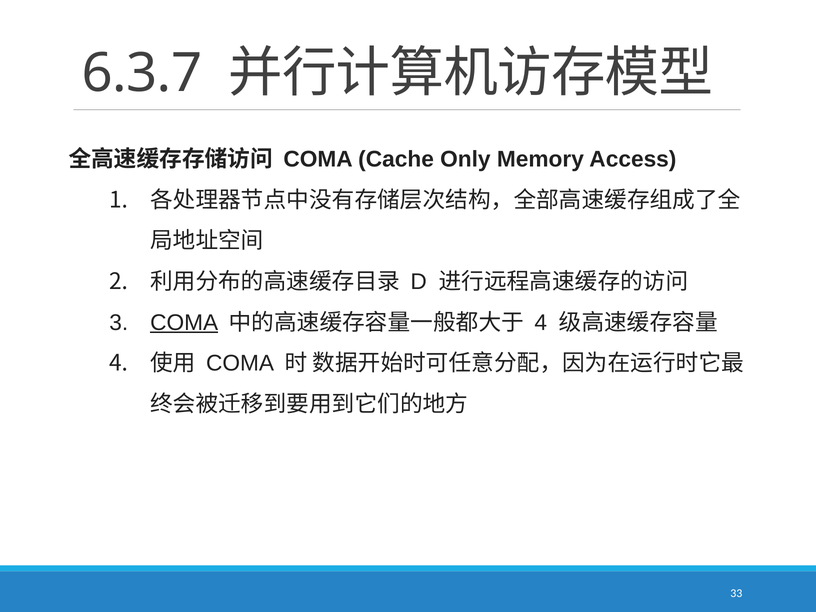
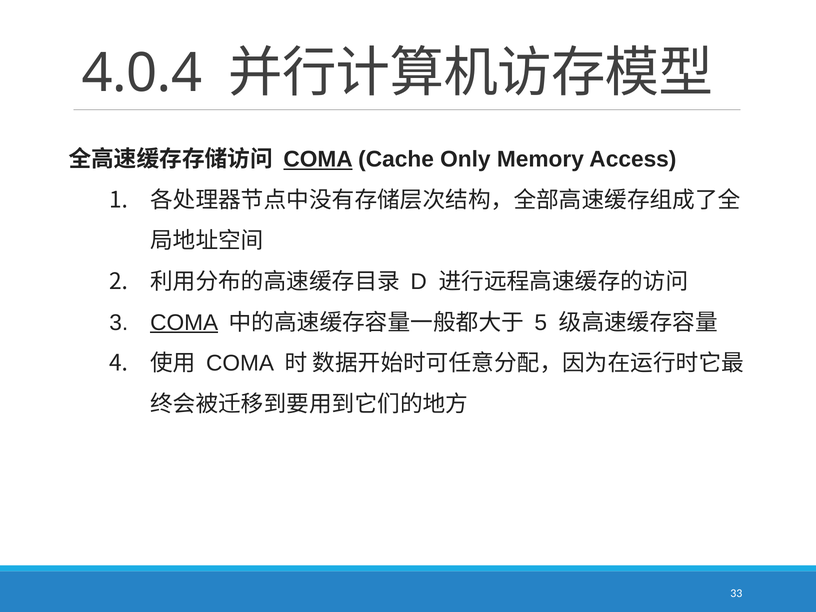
6.3.7: 6.3.7 -> 4.0.4 (142, 73)
COMA underline: none -> present (318, 159)
4: 4 -> 5 (541, 323)
